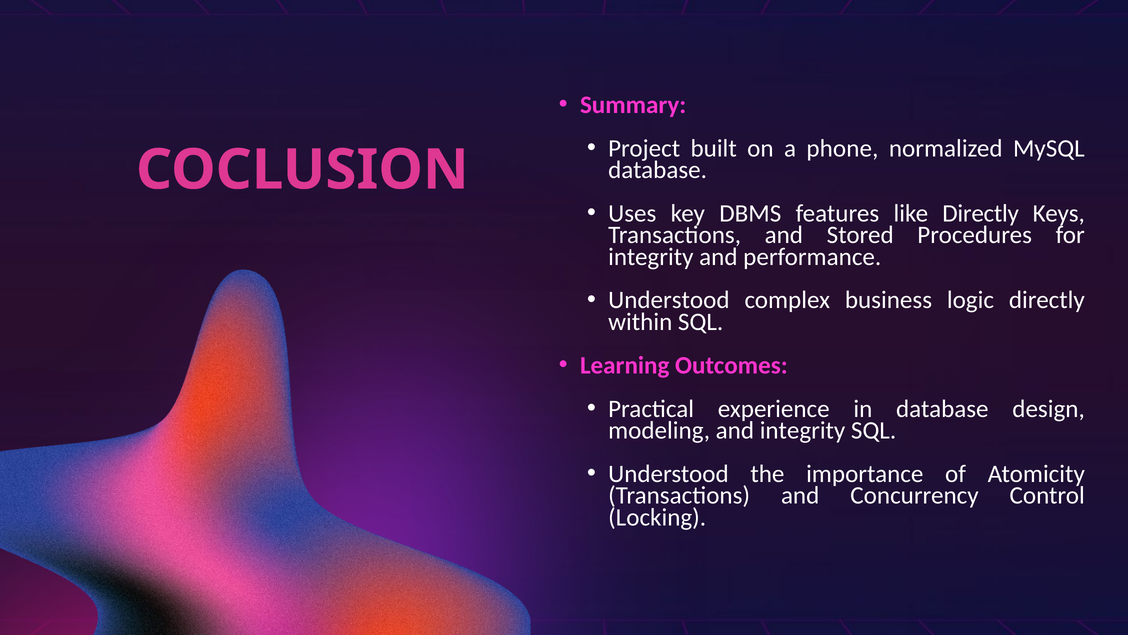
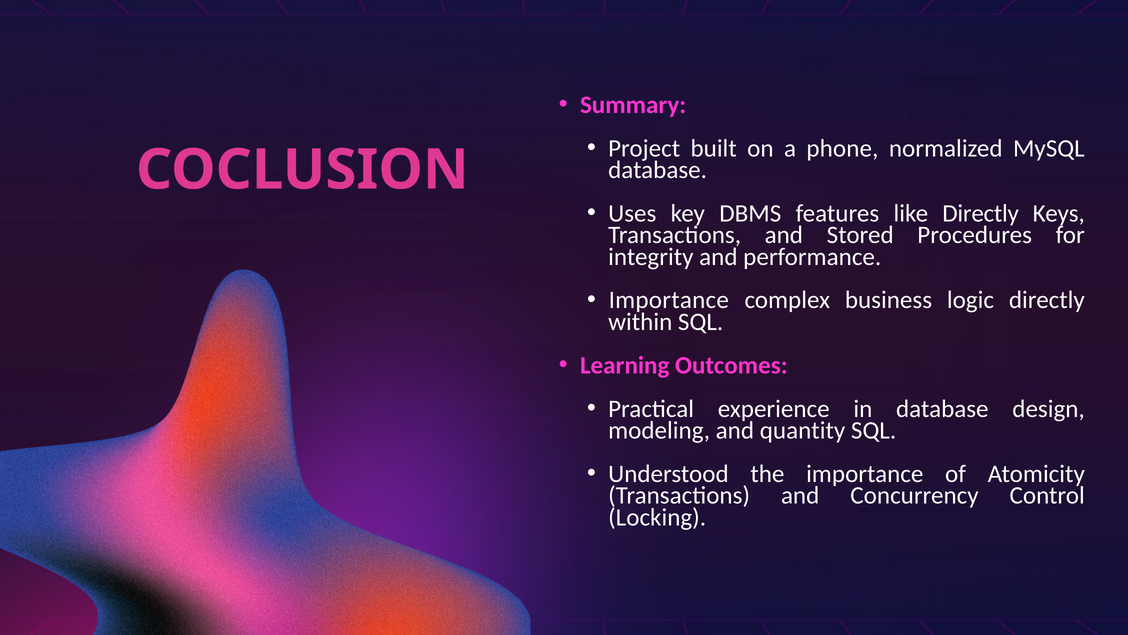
Understood: Understood -> Importance (669, 300)
and integrity: integrity -> quantity (803, 430)
